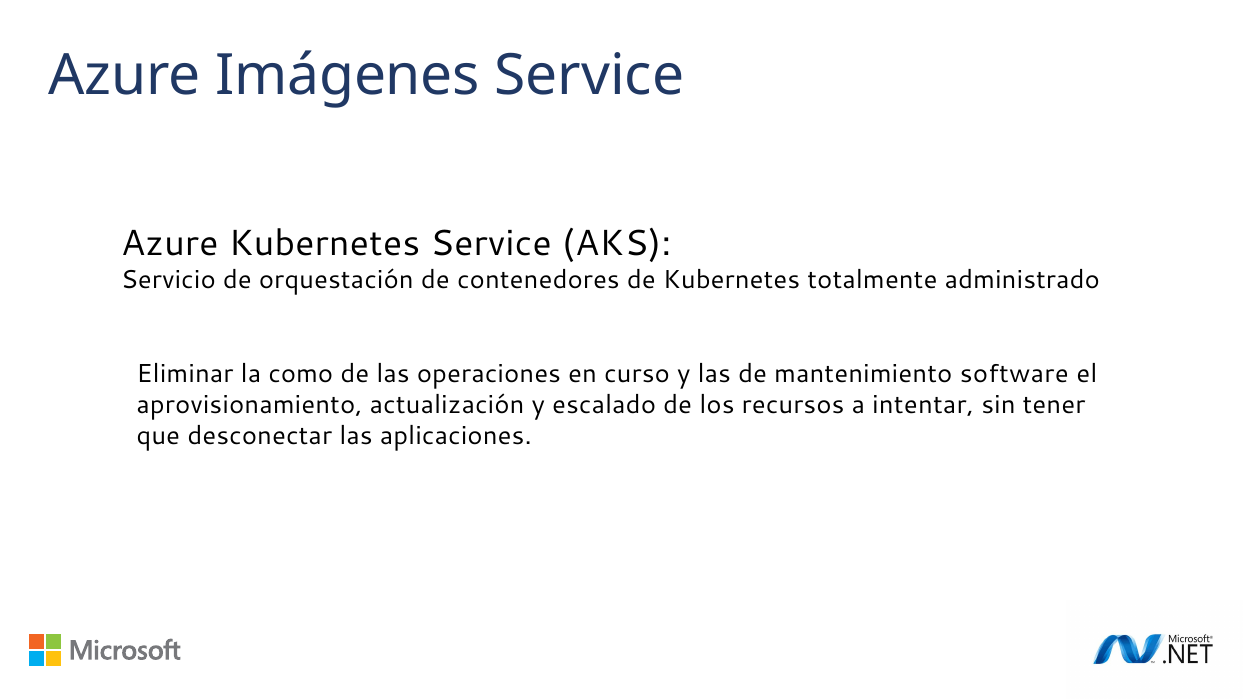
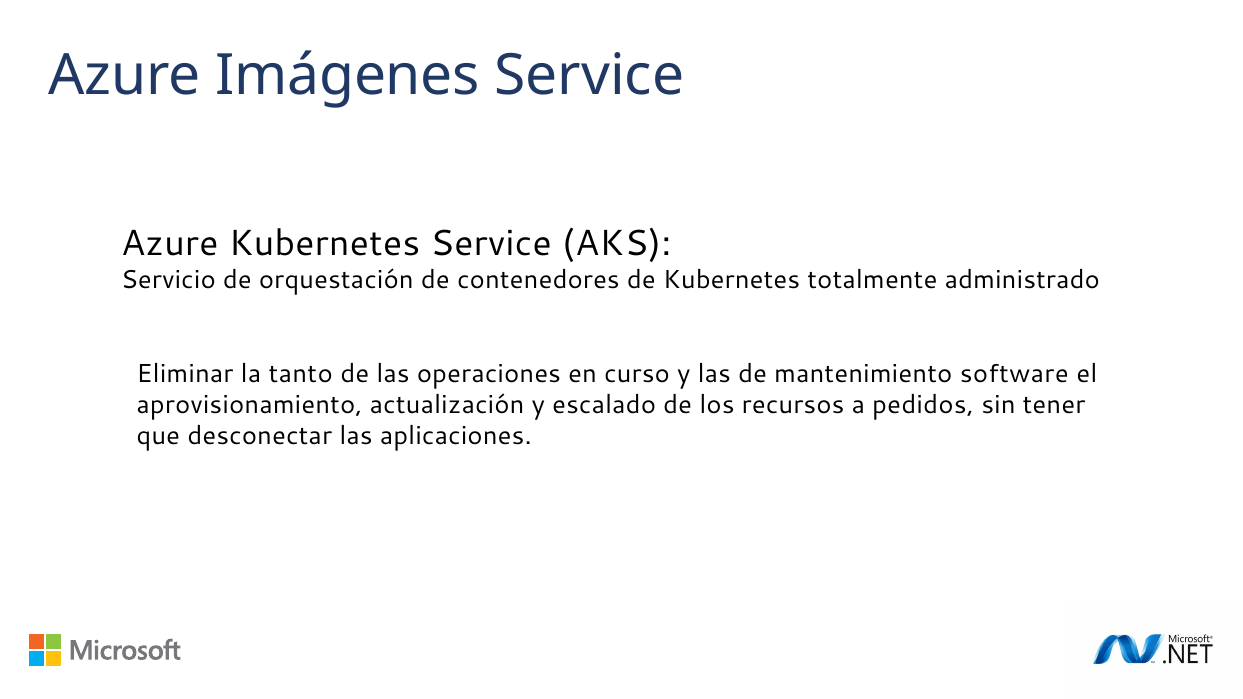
como: como -> tanto (301, 374)
intentar: intentar -> pedidos (923, 405)
